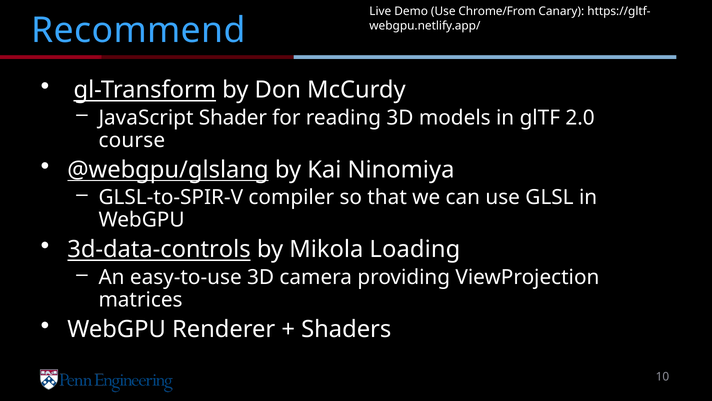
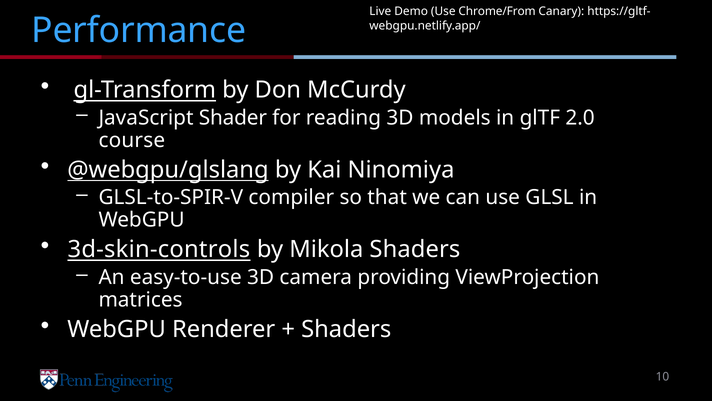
Recommend: Recommend -> Performance (139, 31)
3d-data-controls: 3d-data-controls -> 3d-skin-controls (159, 249)
Mikola Loading: Loading -> Shaders (415, 249)
